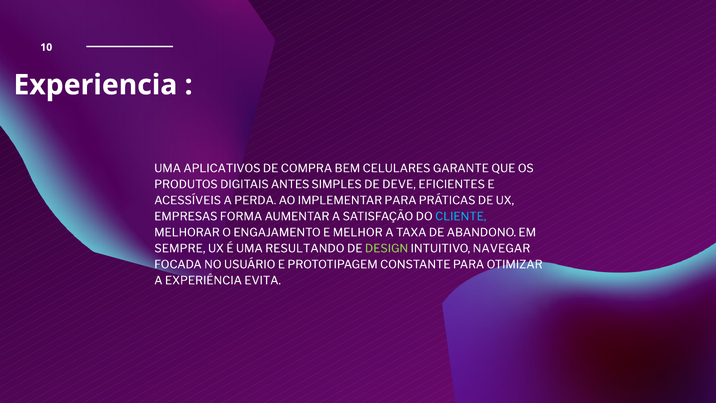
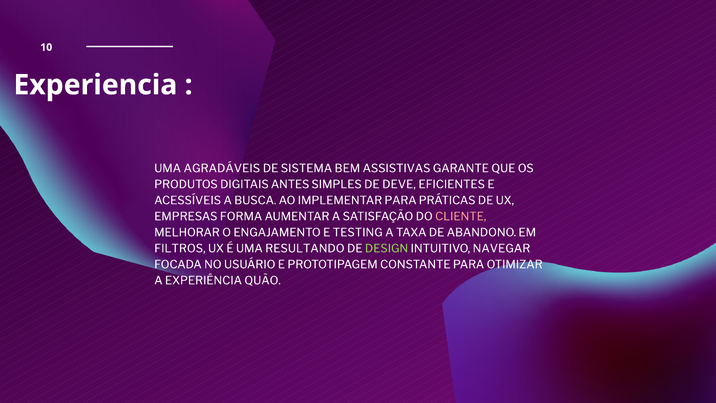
APLICATIVOS: APLICATIVOS -> AGRADÁVEIS (222, 168)
COMPRA: COMPRA -> SISTEMA (306, 168)
CELULARES: CELULARES -> ASSISTIVAS (397, 168)
PERDA: PERDA -> BUSCA (255, 200)
CLIENTE colour: light blue -> pink (461, 216)
MELHOR: MELHOR -> TESTING (358, 232)
SEMPRE: SEMPRE -> FILTROS (180, 248)
EVITA: EVITA -> QUÃO (263, 280)
